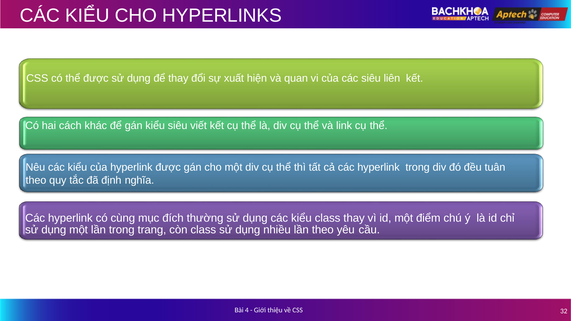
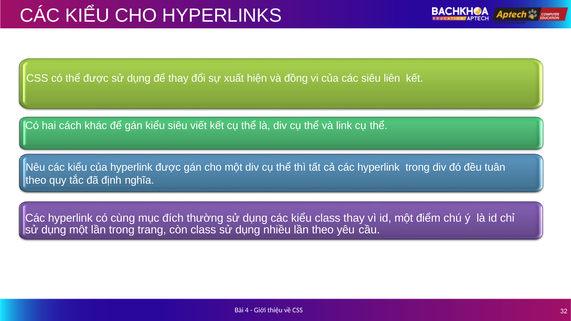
quan: quan -> đồng (296, 78)
